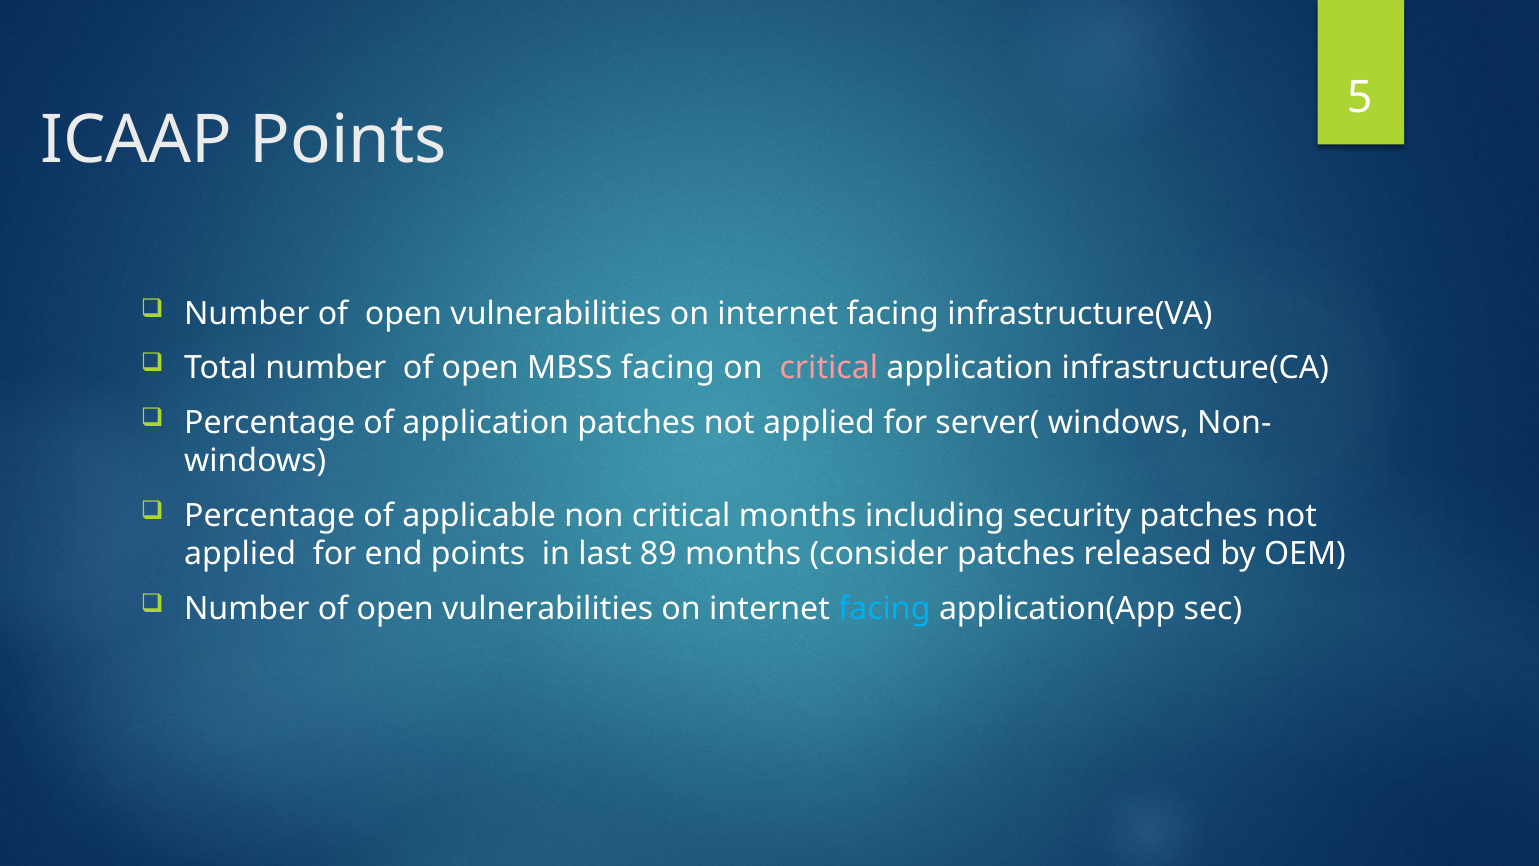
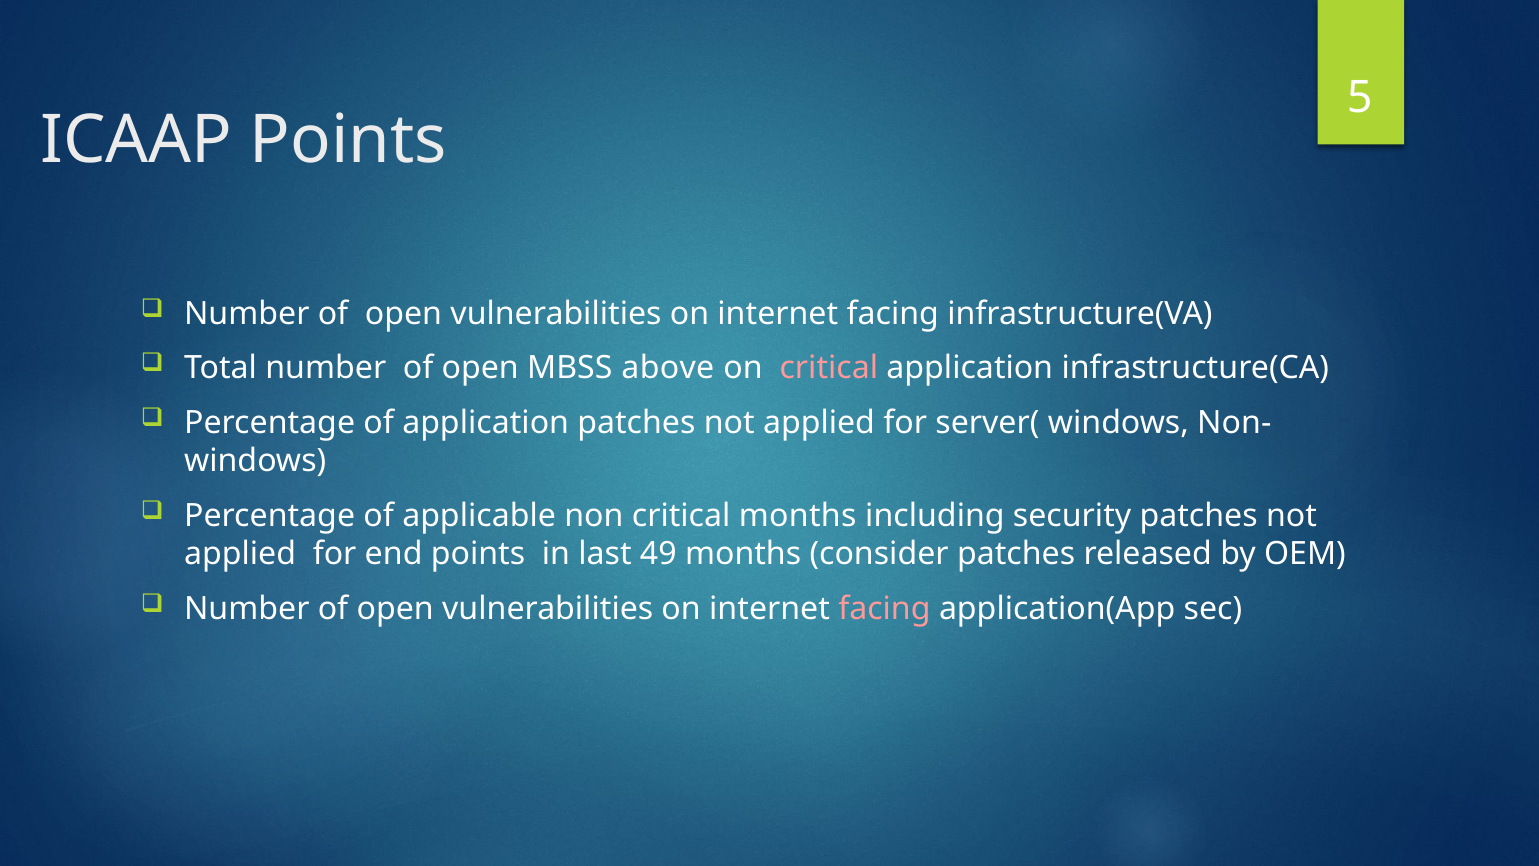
MBSS facing: facing -> above (668, 368)
89: 89 -> 49 (658, 554)
facing colour: light blue -> pink (884, 609)
